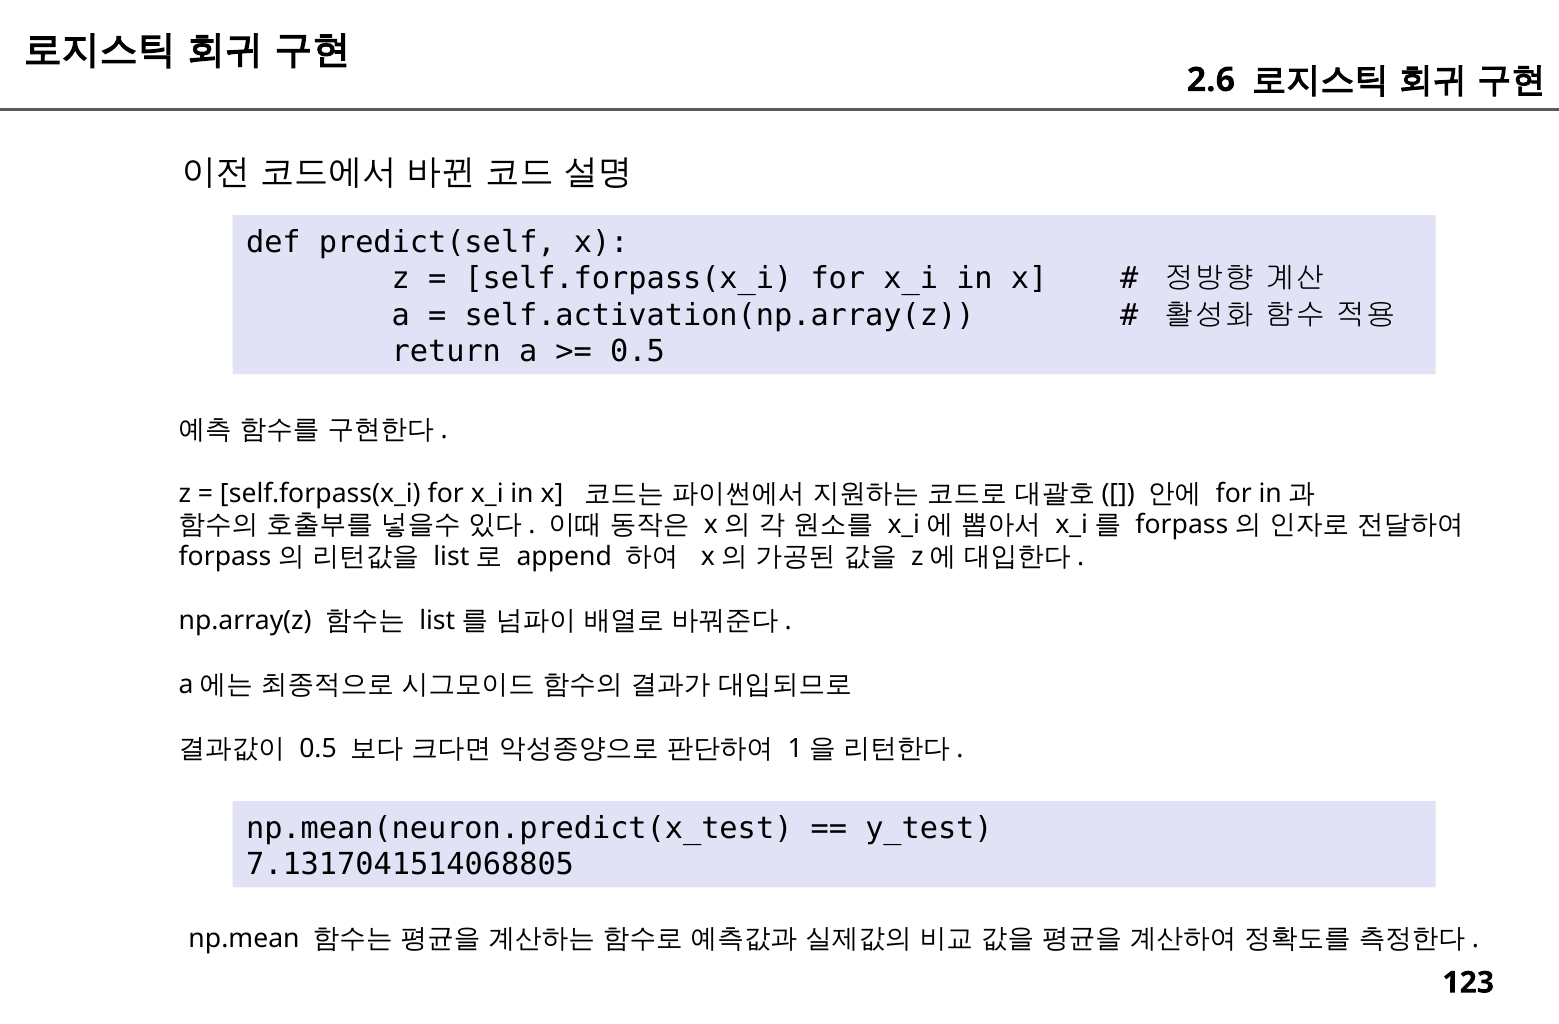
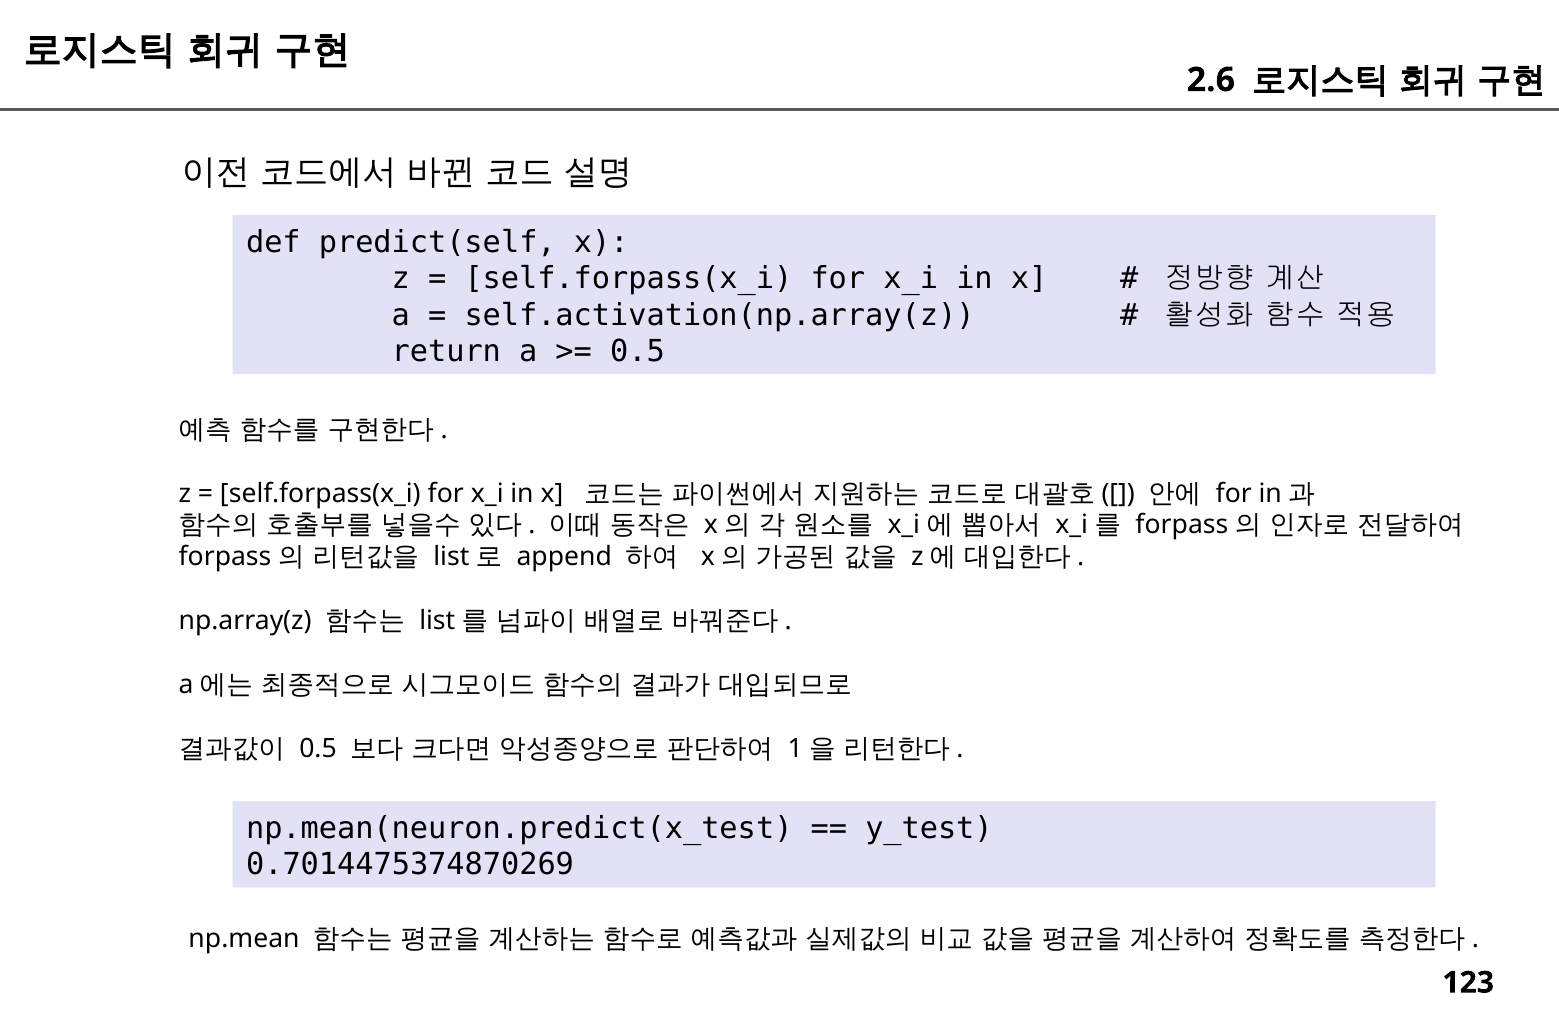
7.1317041514068805: 7.1317041514068805 -> 0.7014475374870269 (410, 865)
